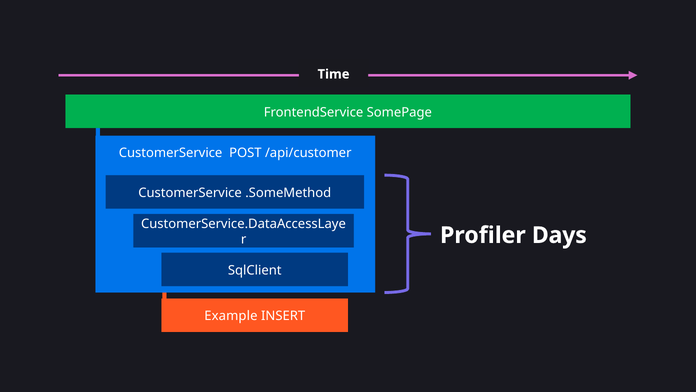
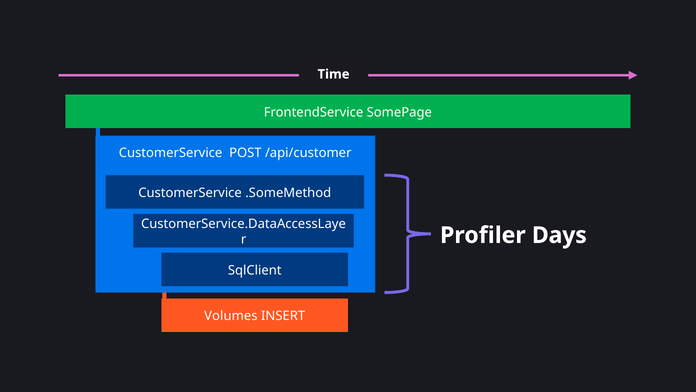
Example: Example -> Volumes (231, 316)
